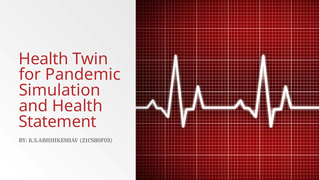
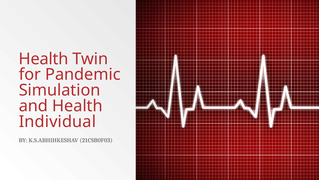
Statement: Statement -> Individual (57, 121)
